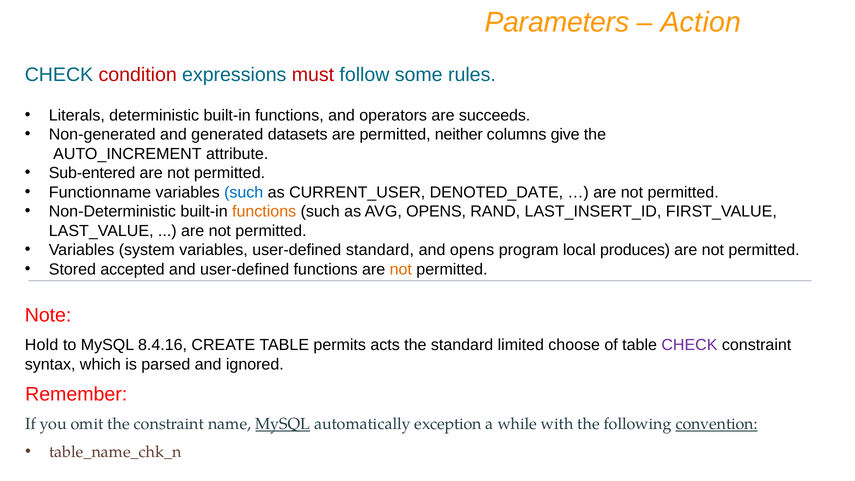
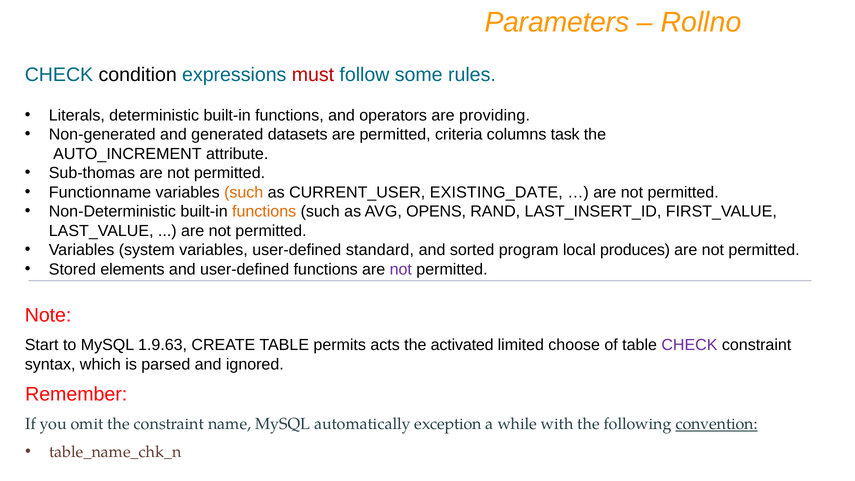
Action: Action -> Rollno (701, 22)
condition colour: red -> black (138, 75)
succeeds: succeeds -> providing (494, 115)
neither: neither -> criteria (459, 135)
give: give -> task (565, 135)
Sub-entered: Sub-entered -> Sub-thomas (92, 173)
such colour: blue -> orange (244, 192)
DENOTED_DATE: DENOTED_DATE -> EXISTING_DATE (496, 192)
and opens: opens -> sorted (472, 250)
accepted: accepted -> elements (132, 269)
not colour: orange -> purple (401, 269)
Hold: Hold -> Start (42, 345)
8.4.16: 8.4.16 -> 1.9.63 (163, 345)
the standard: standard -> activated (462, 345)
MySQL underline: present -> none (283, 424)
